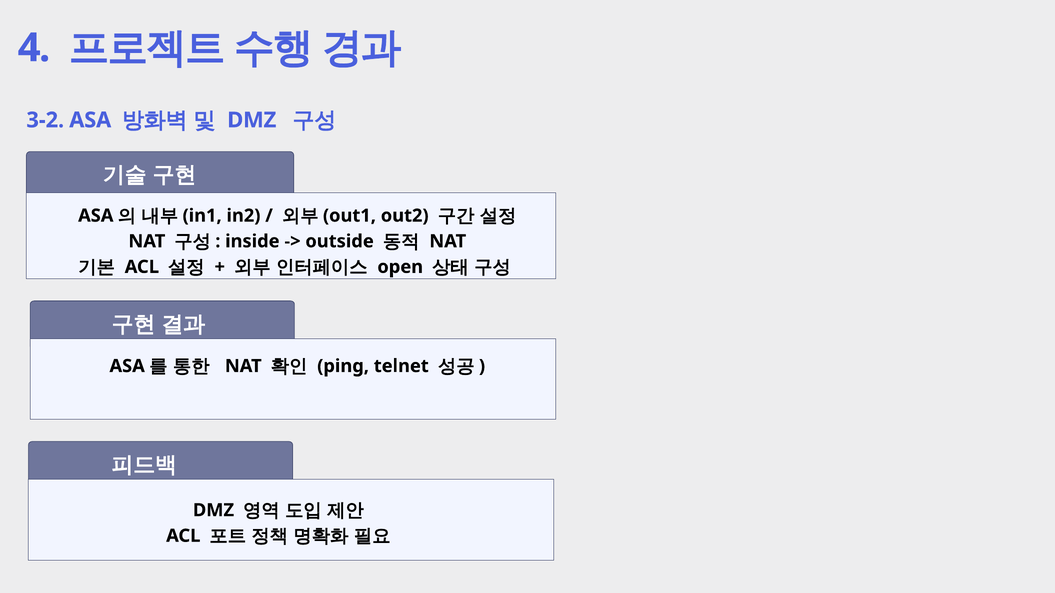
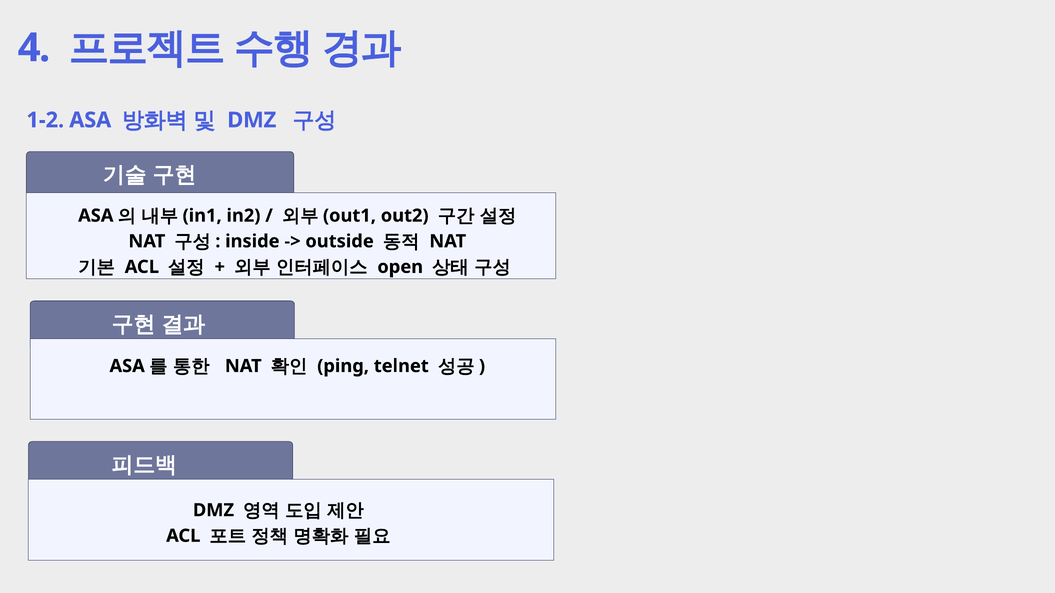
3-2: 3-2 -> 1-2 (45, 120)
